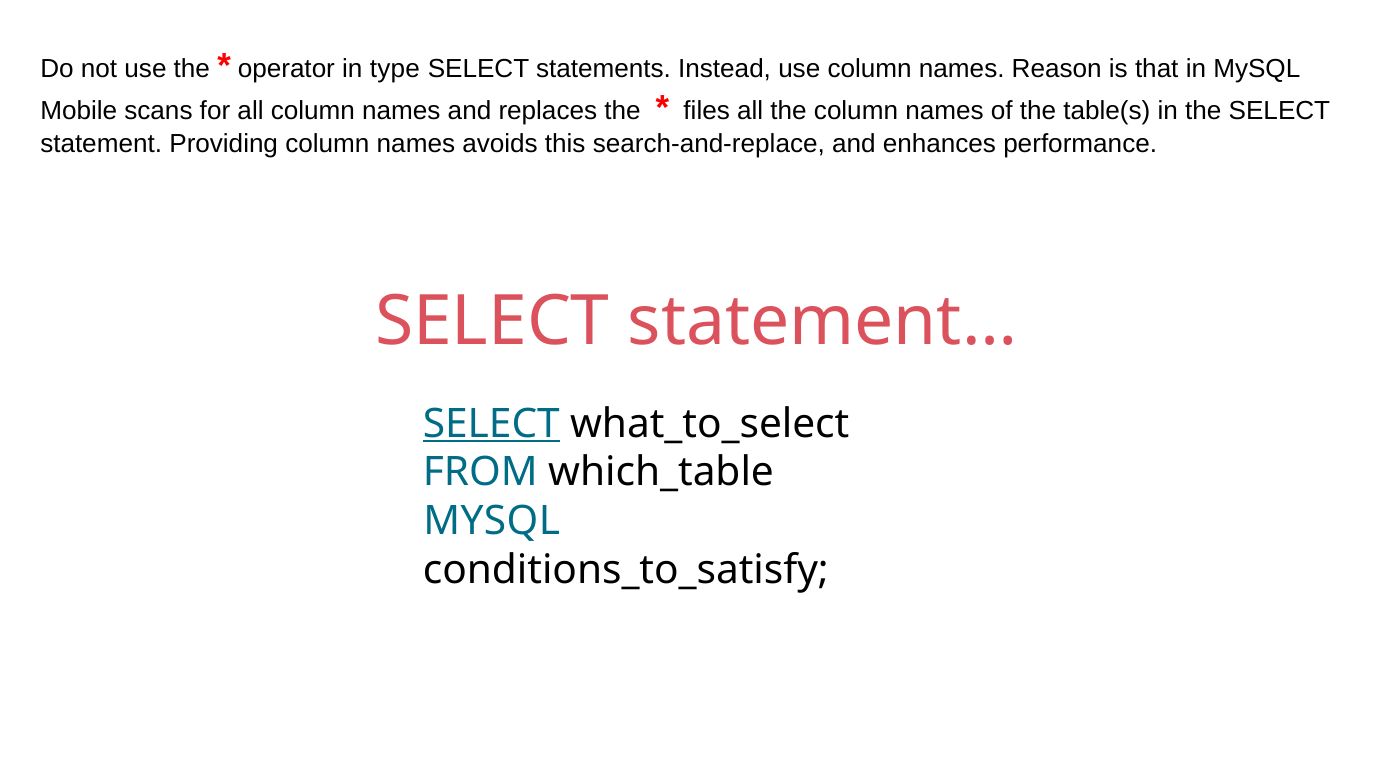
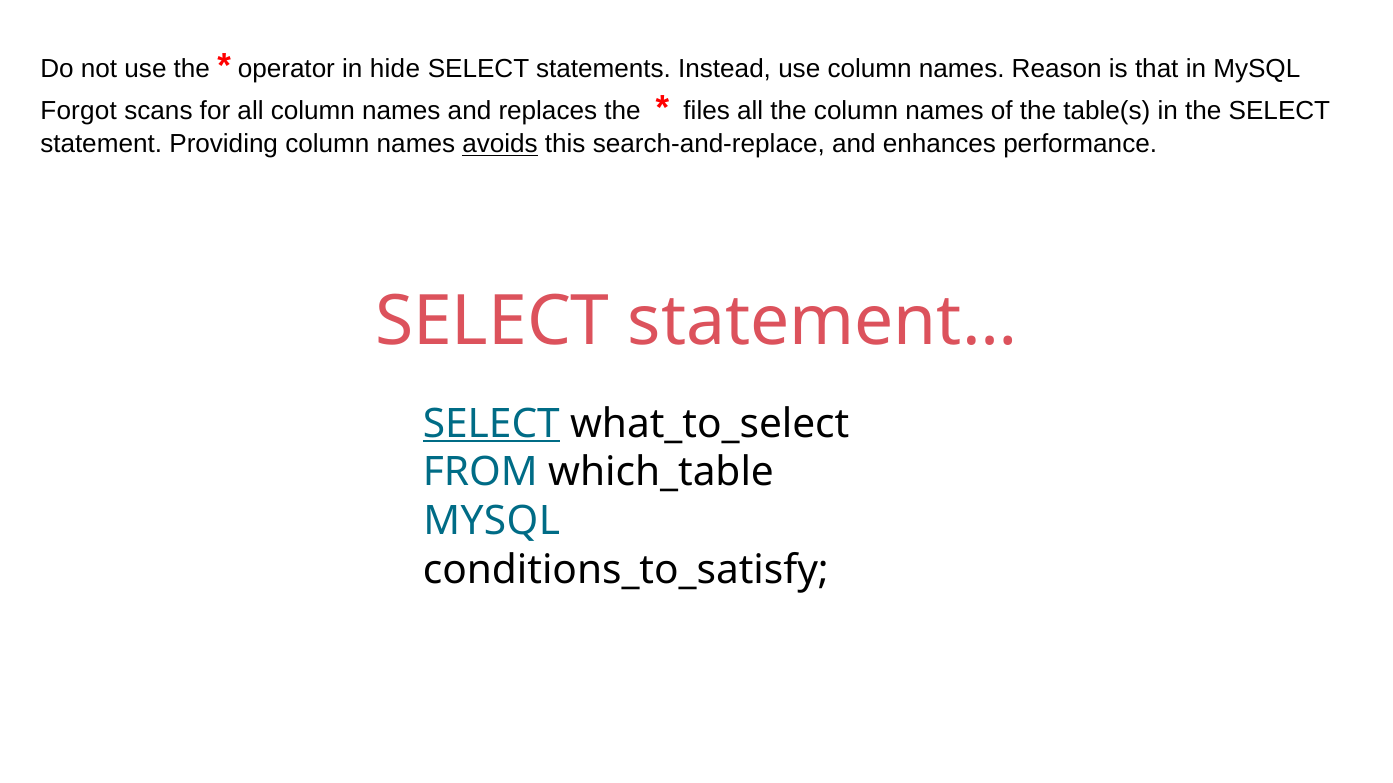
type: type -> hide (395, 69)
Mobile: Mobile -> Forgot (79, 111)
avoids underline: none -> present (500, 144)
